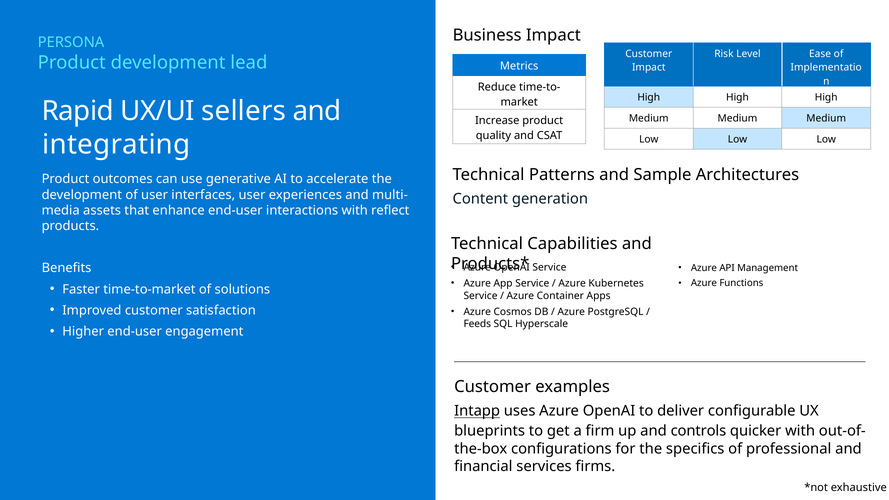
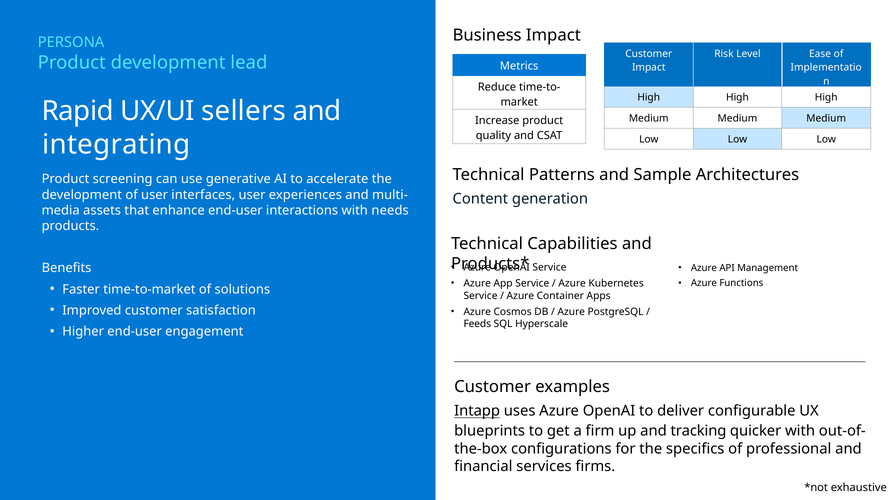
outcomes: outcomes -> screening (123, 179)
reflect: reflect -> needs (390, 210)
controls: controls -> tracking (698, 431)
